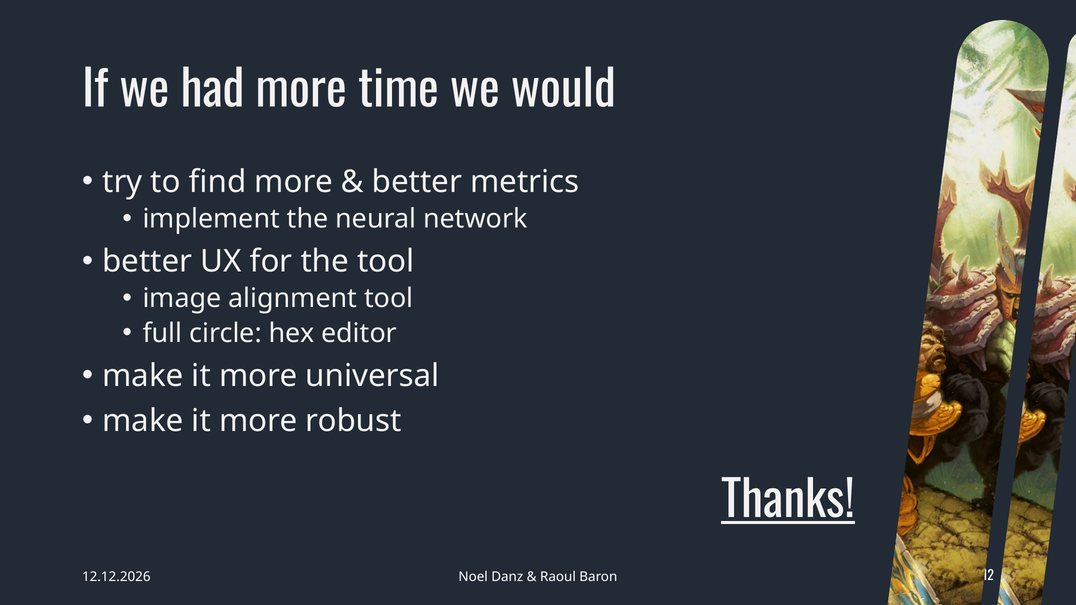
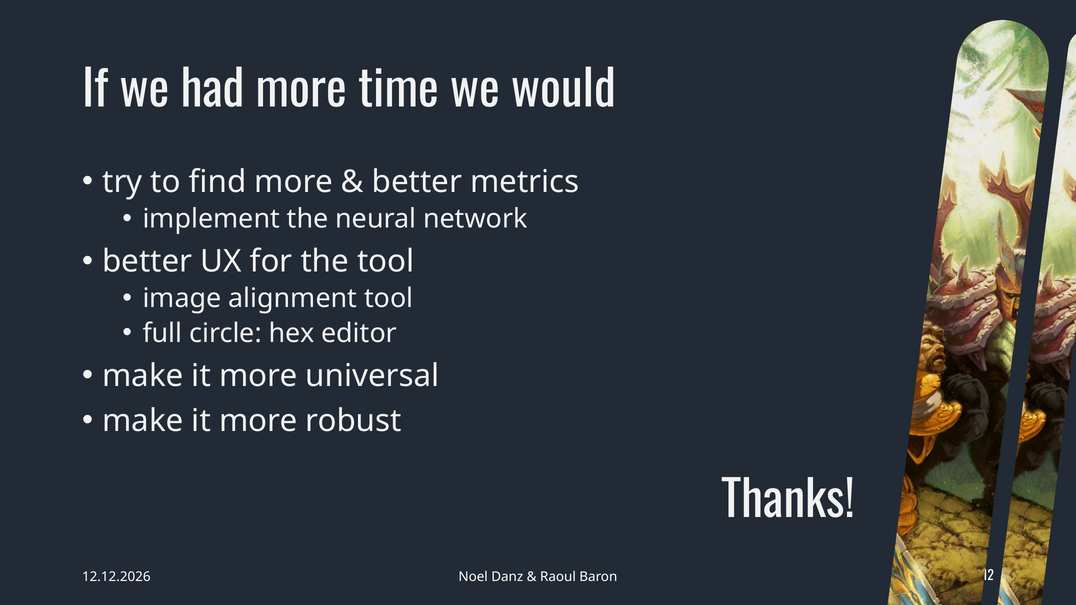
Thanks underline: present -> none (788, 501)
